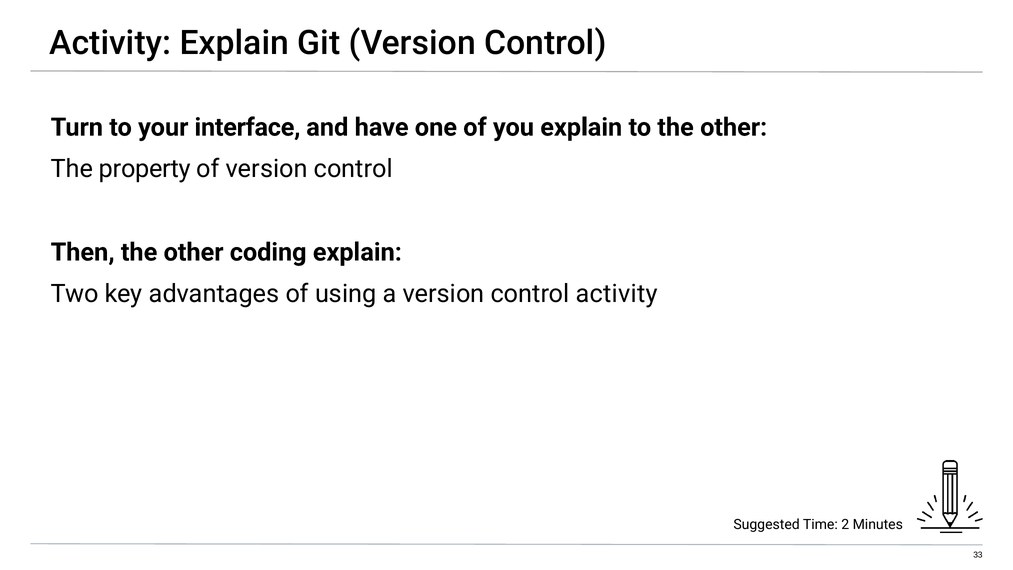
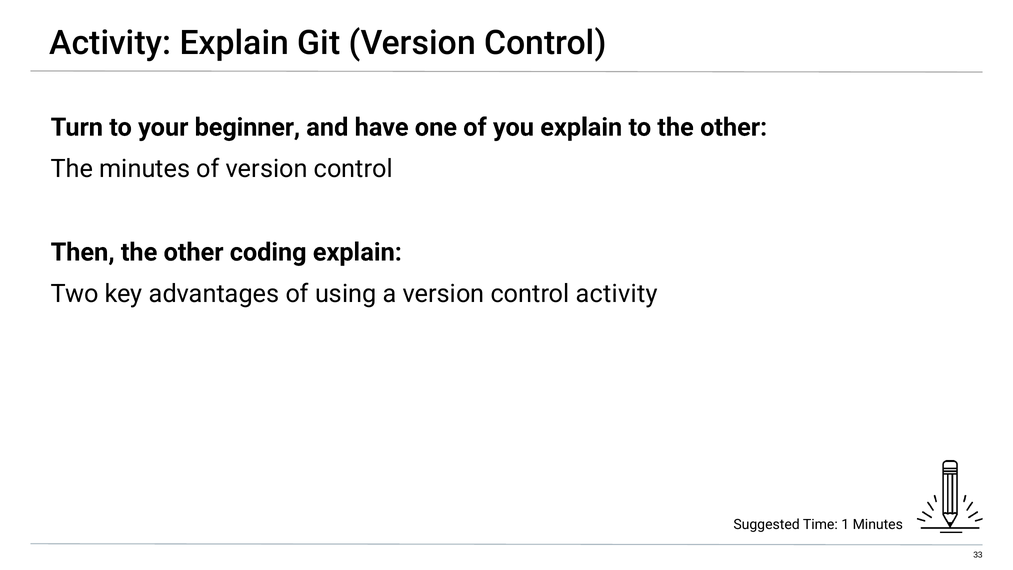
interface: interface -> beginner (247, 127)
The property: property -> minutes (145, 169)
2: 2 -> 1 (845, 525)
